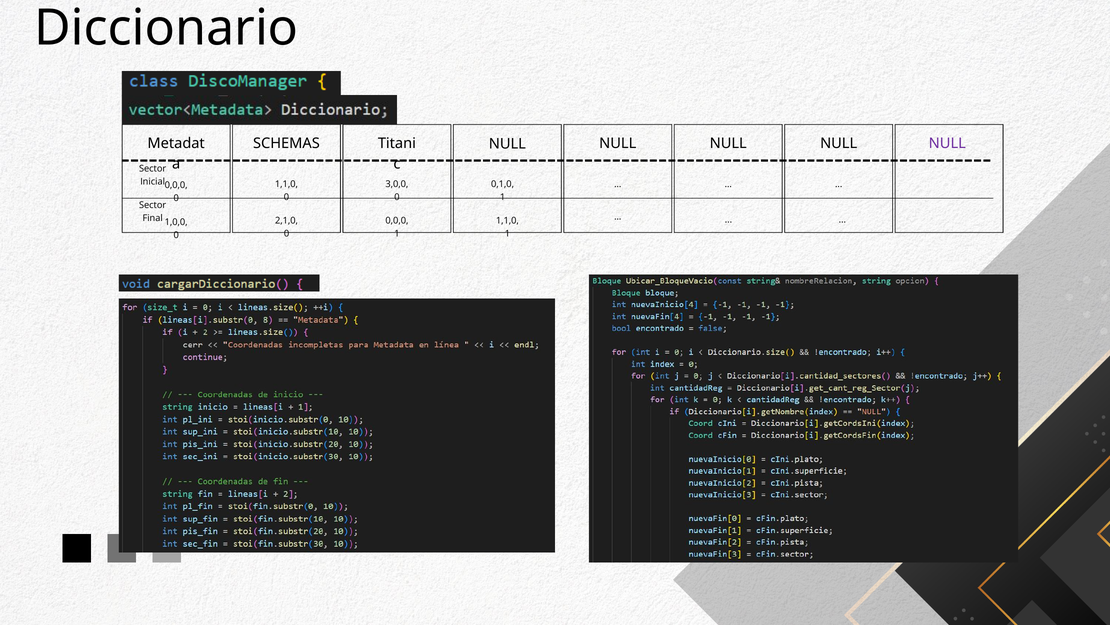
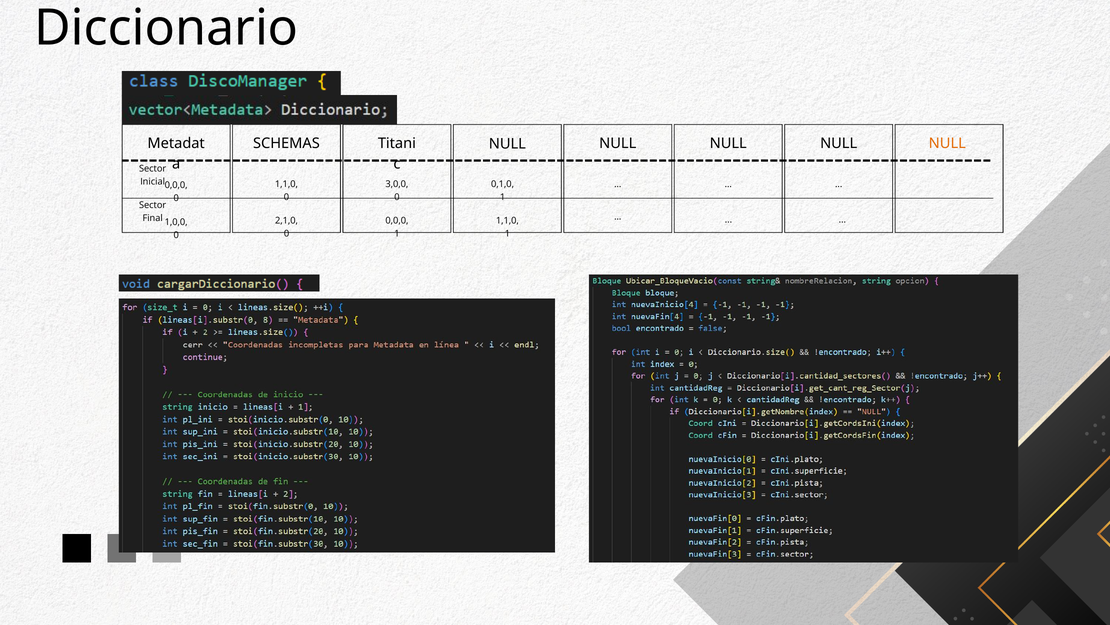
NULL colour: purple -> orange (947, 143)
